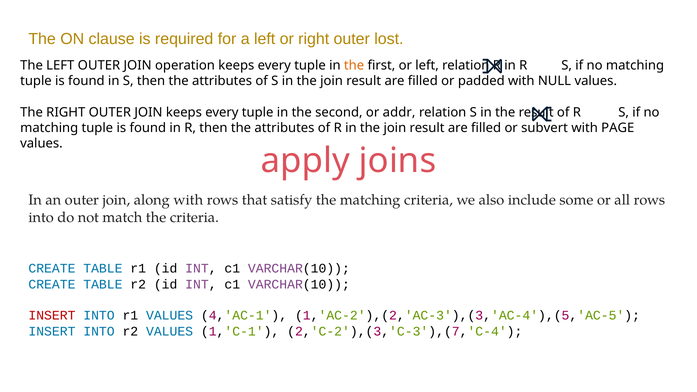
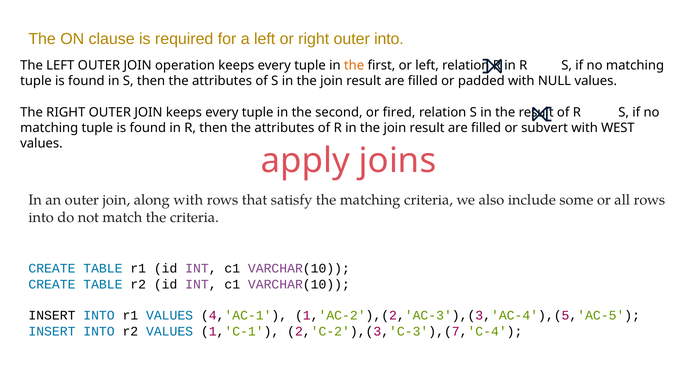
outer lost: lost -> into (389, 39)
addr: addr -> fired (399, 112)
PAGE: PAGE -> WEST (618, 128)
INSERT colour: red -> black (52, 316)
